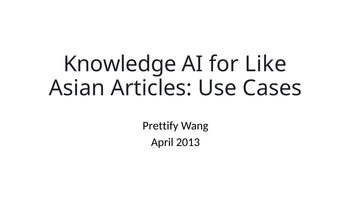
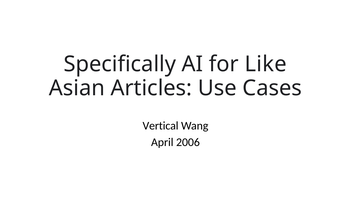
Knowledge: Knowledge -> Specifically (120, 64)
Prettify: Prettify -> Vertical (161, 125)
2013: 2013 -> 2006 (188, 142)
